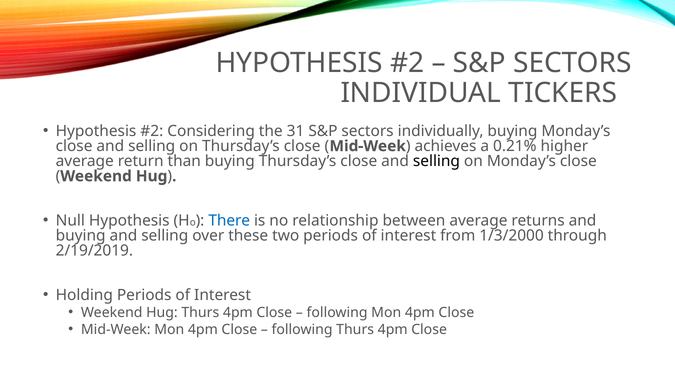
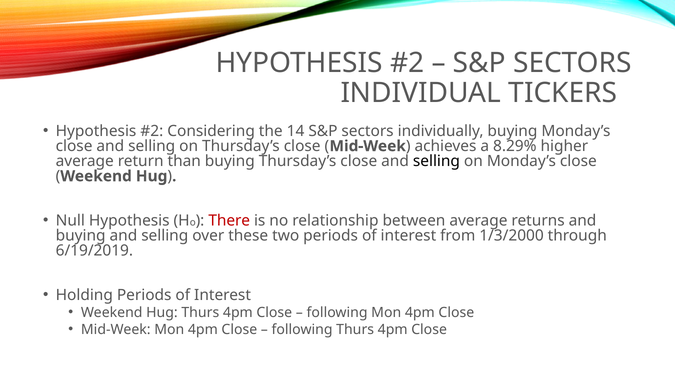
31: 31 -> 14 (296, 131)
0.21%: 0.21% -> 8.29% (515, 146)
There colour: blue -> red (229, 220)
2/19/2019: 2/19/2019 -> 6/19/2019 (94, 250)
